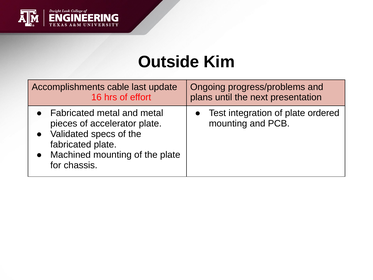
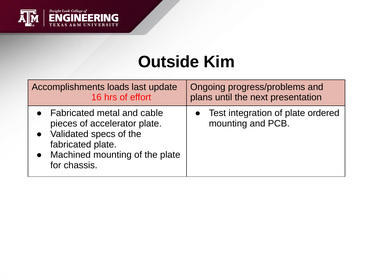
cable: cable -> loads (118, 87)
and metal: metal -> cable (152, 113)
